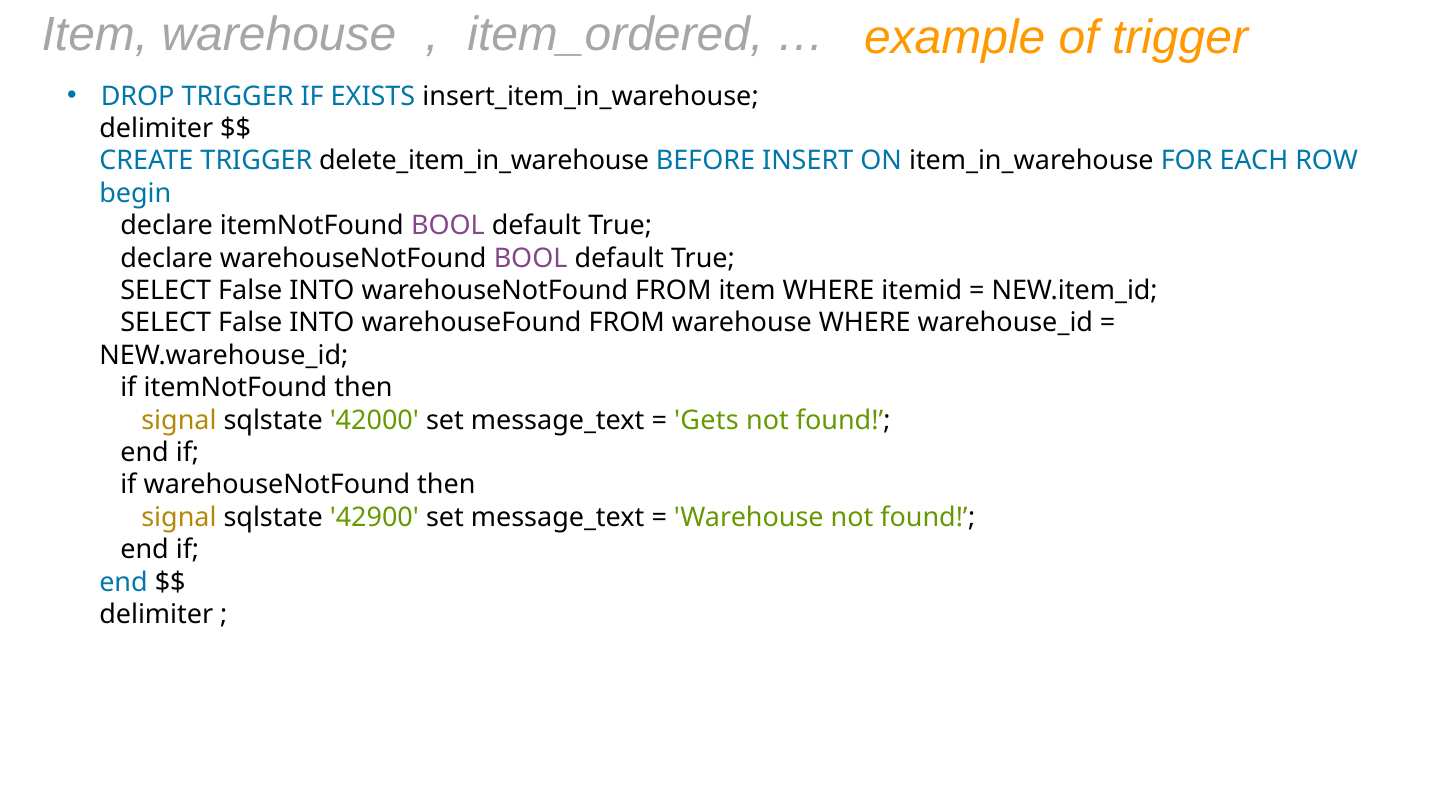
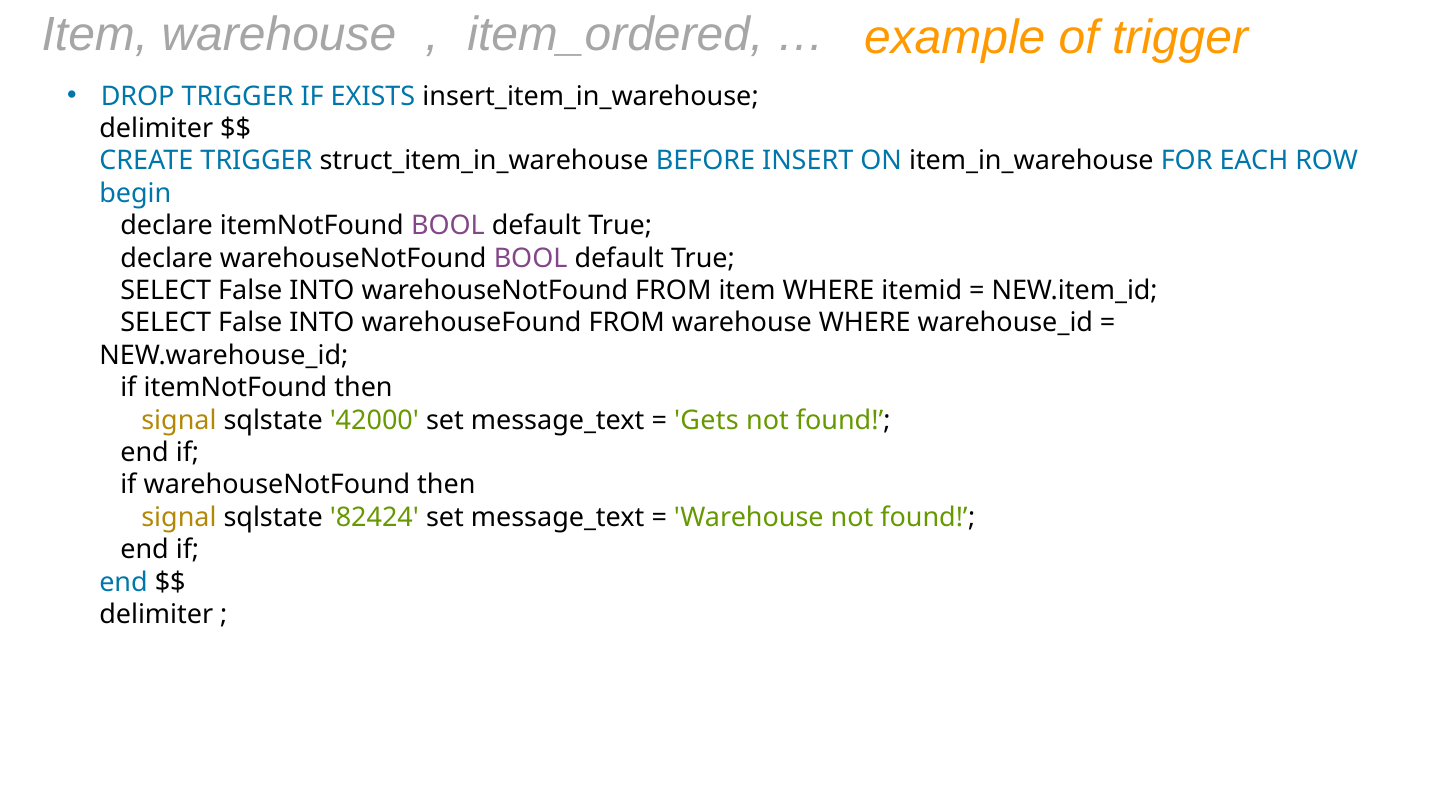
delete_item_in_warehouse: delete_item_in_warehouse -> struct_item_in_warehouse (484, 161)
42900: 42900 -> 82424 (374, 517)
